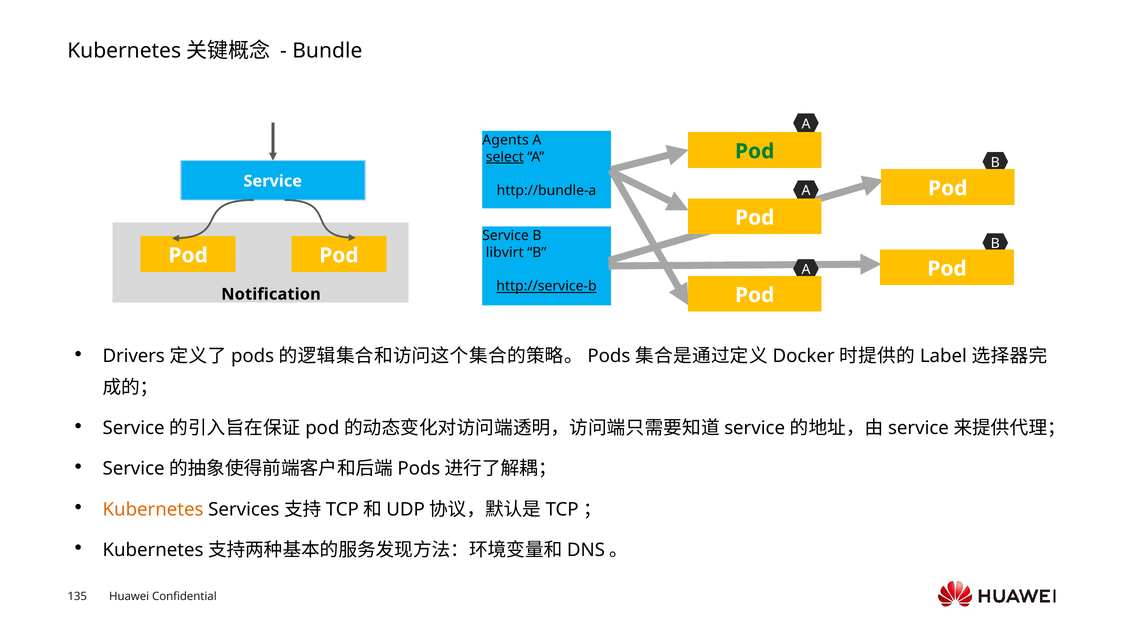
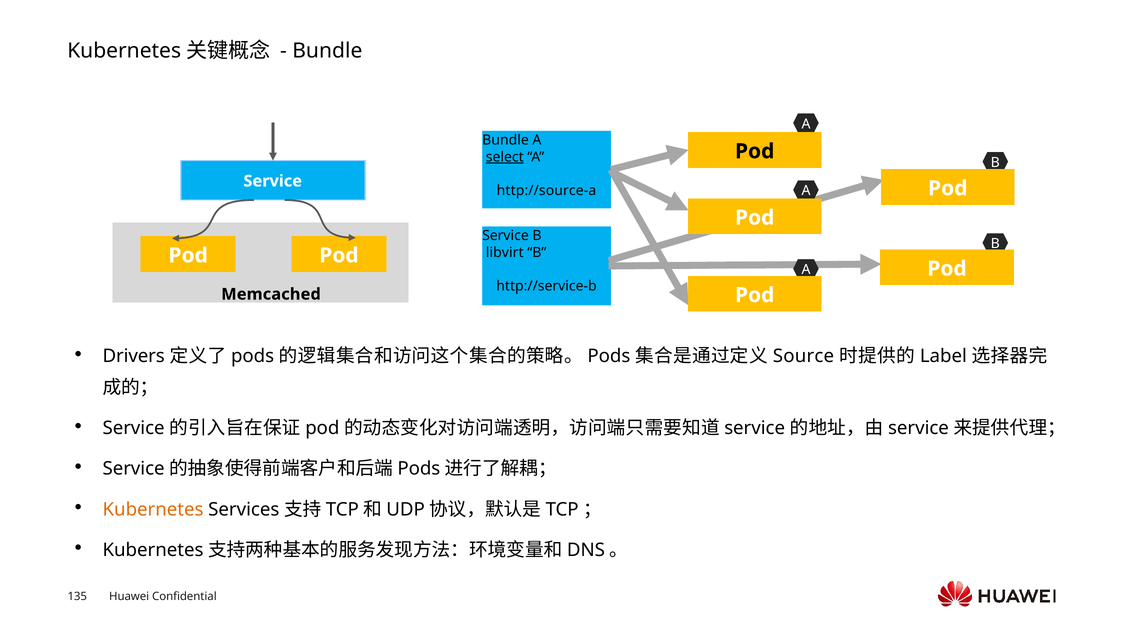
Agents: Agents -> Bundle (506, 140)
Pod colour: green -> black (755, 151)
http://bundle-a: http://bundle-a -> http://source-a (546, 191)
http://service-b underline: present -> none (546, 286)
Notification: Notification -> Memcached (271, 294)
Docker: Docker -> Source (803, 356)
